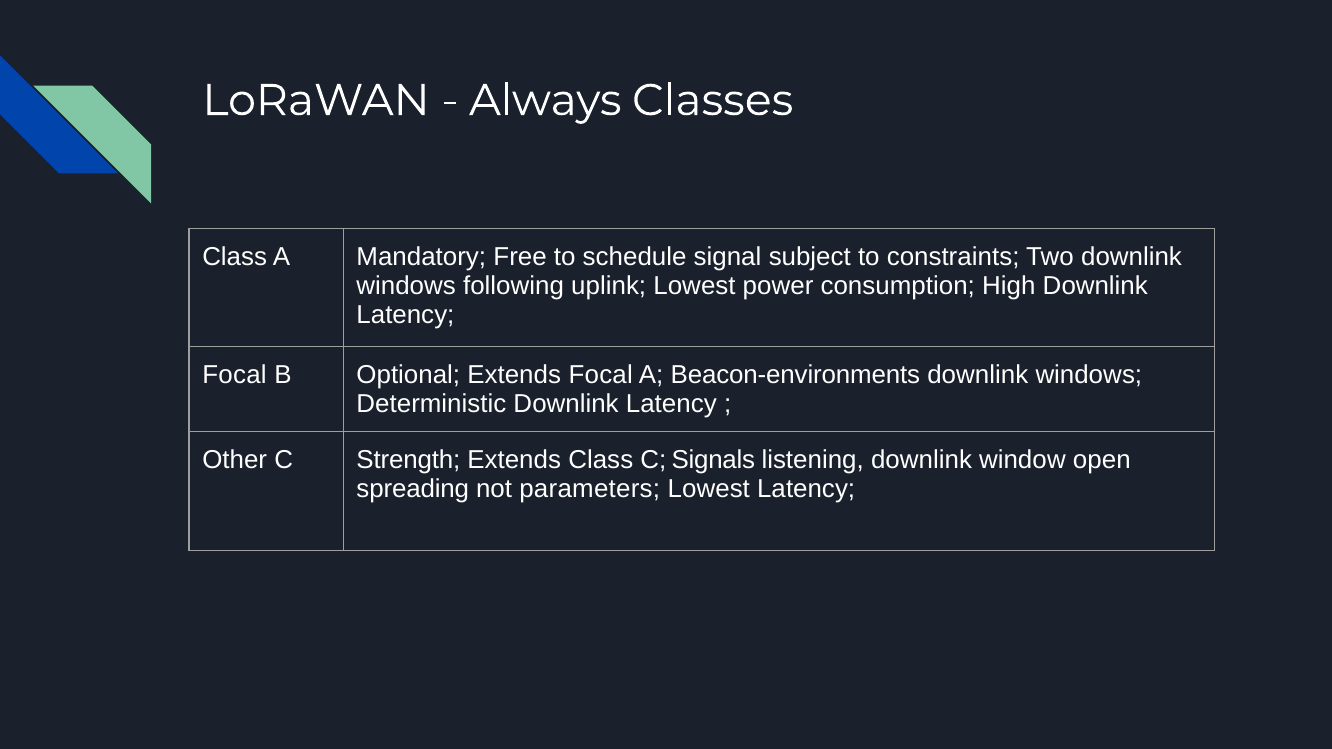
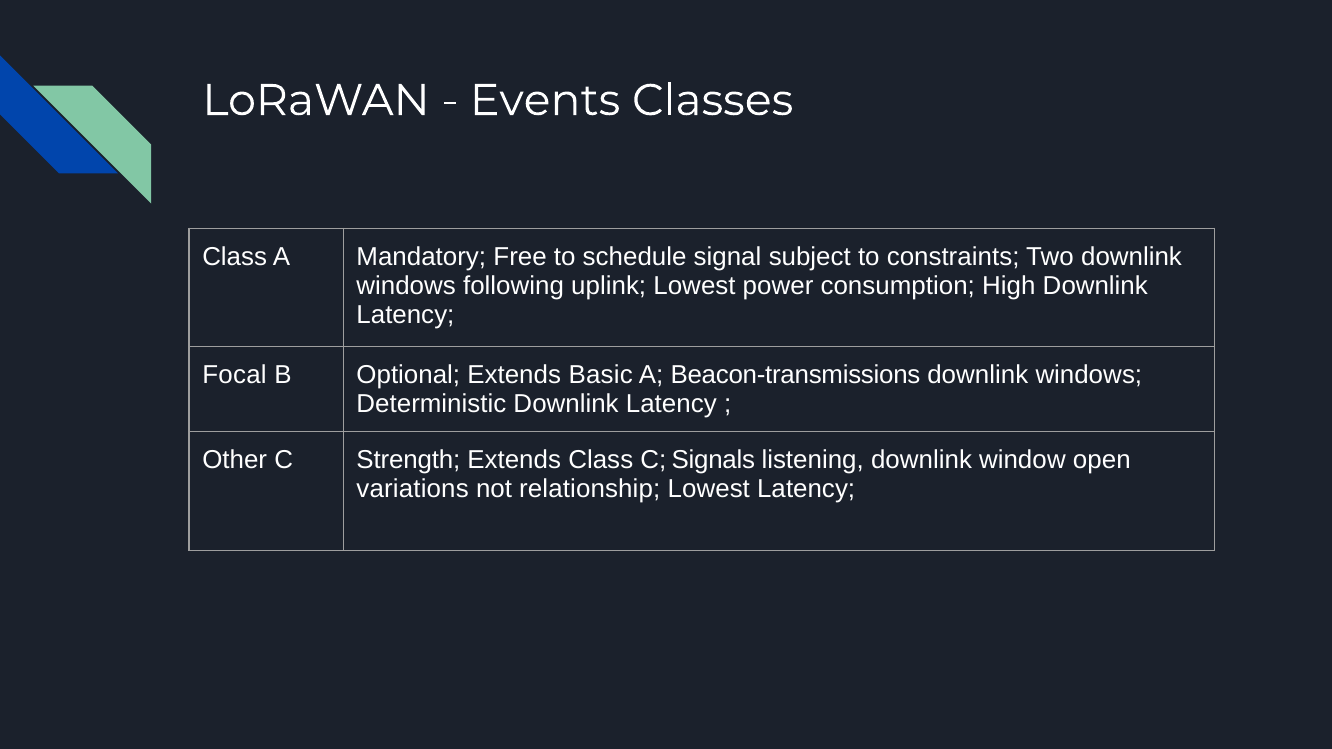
Always: Always -> Events (545, 100)
Extends Focal: Focal -> Basic (601, 375)
Beacon-environments: Beacon-environments -> Beacon-transmissions (795, 375)
spreading: spreading -> variations (413, 489)
parameters: parameters -> relationship (590, 489)
